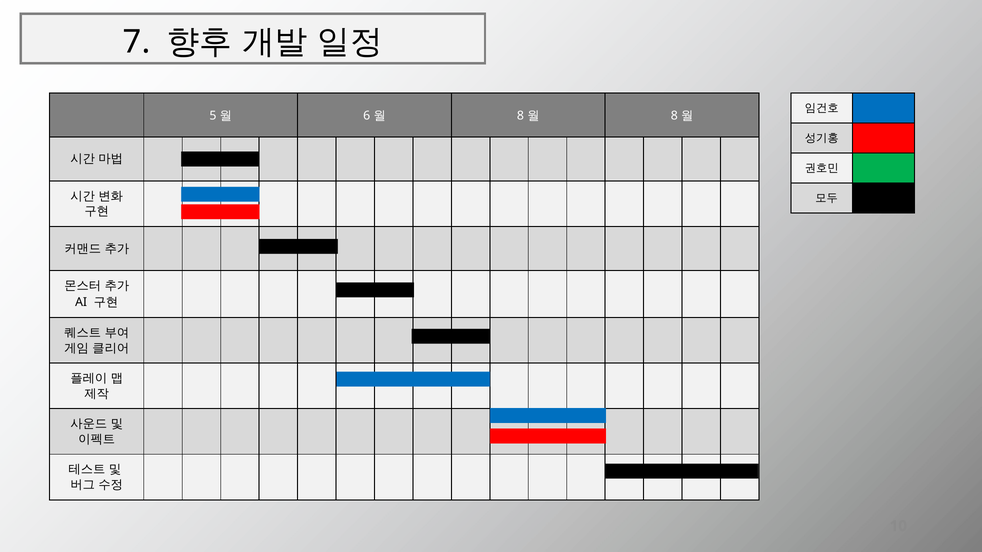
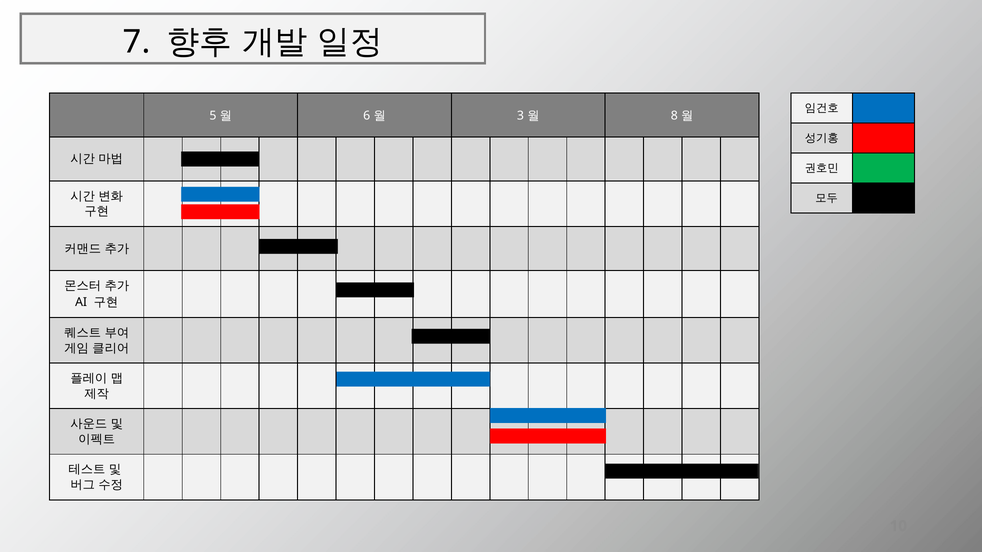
8: 8 -> 3 (521, 116)
